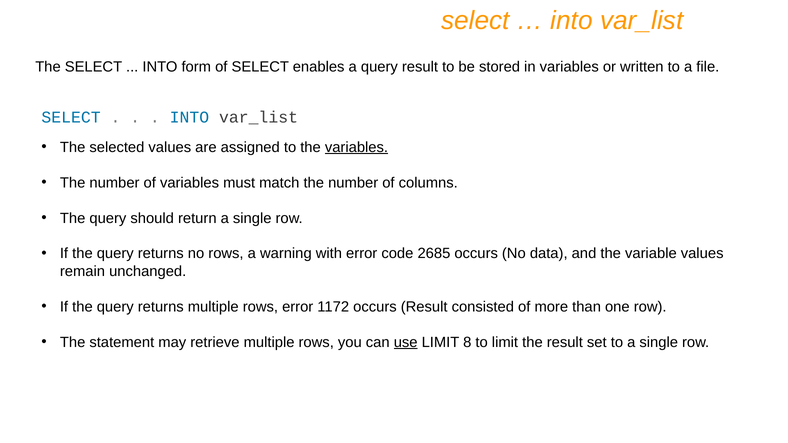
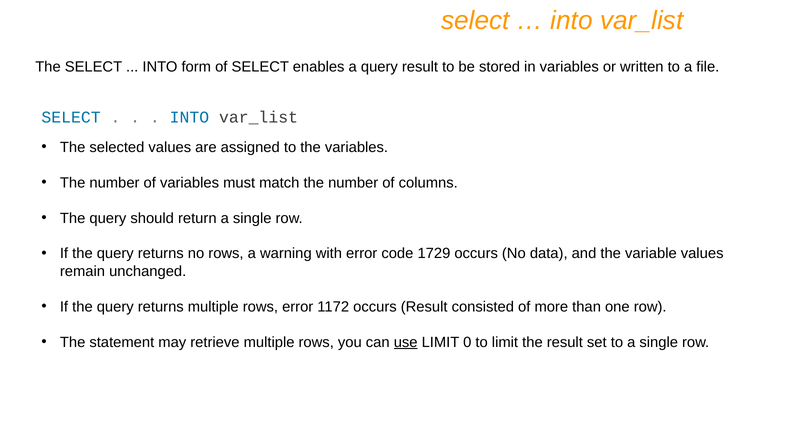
variables underline: present -> none (356, 147)
2685: 2685 -> 1729 (434, 254)
8: 8 -> 0 (467, 342)
